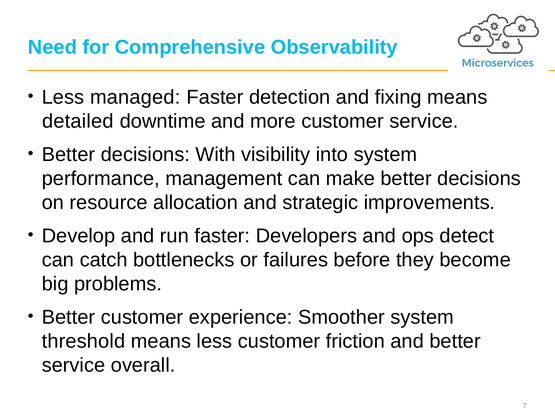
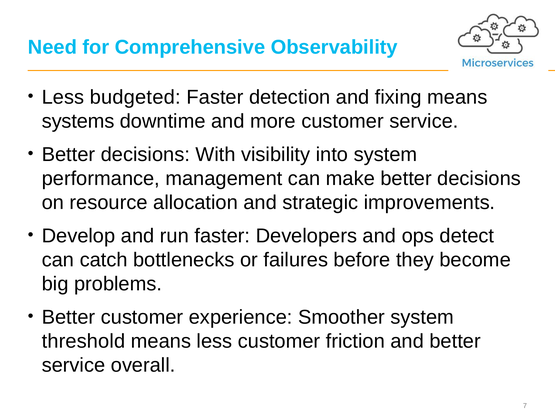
managed: managed -> budgeted (135, 97)
detailed: detailed -> systems (78, 121)
